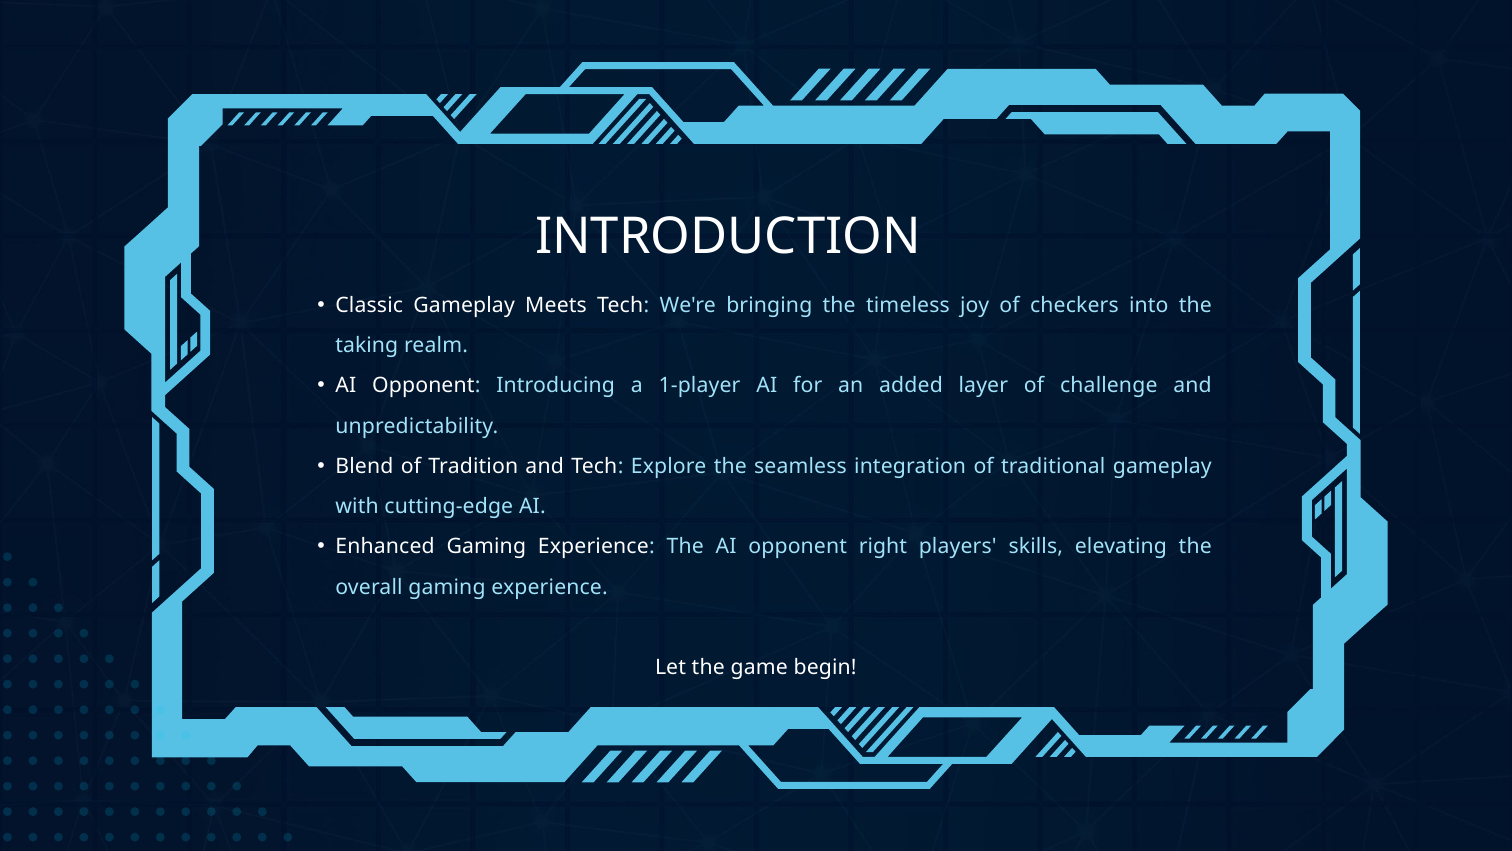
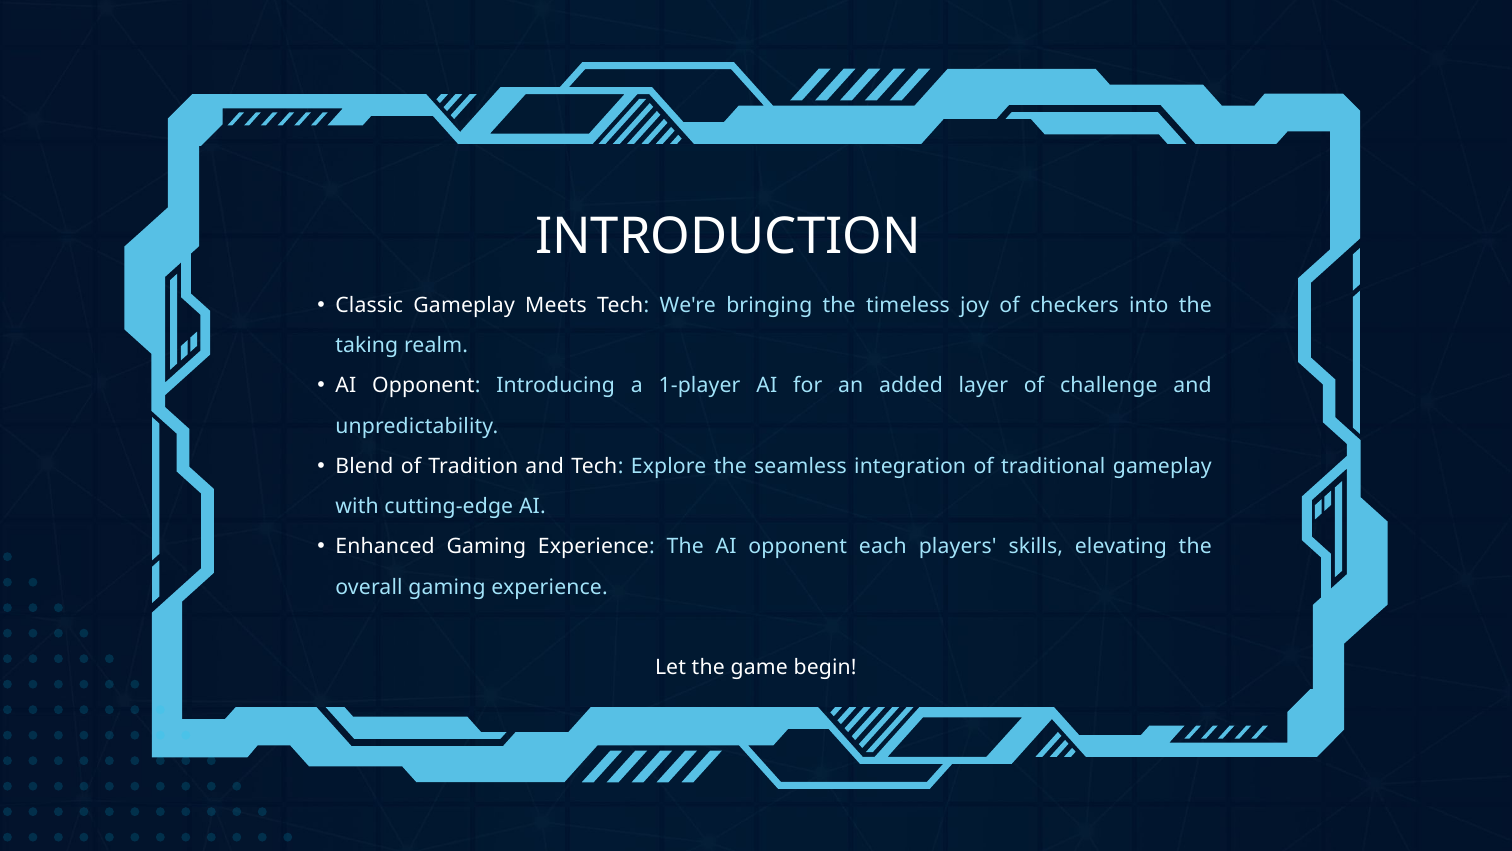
right: right -> each (883, 547)
